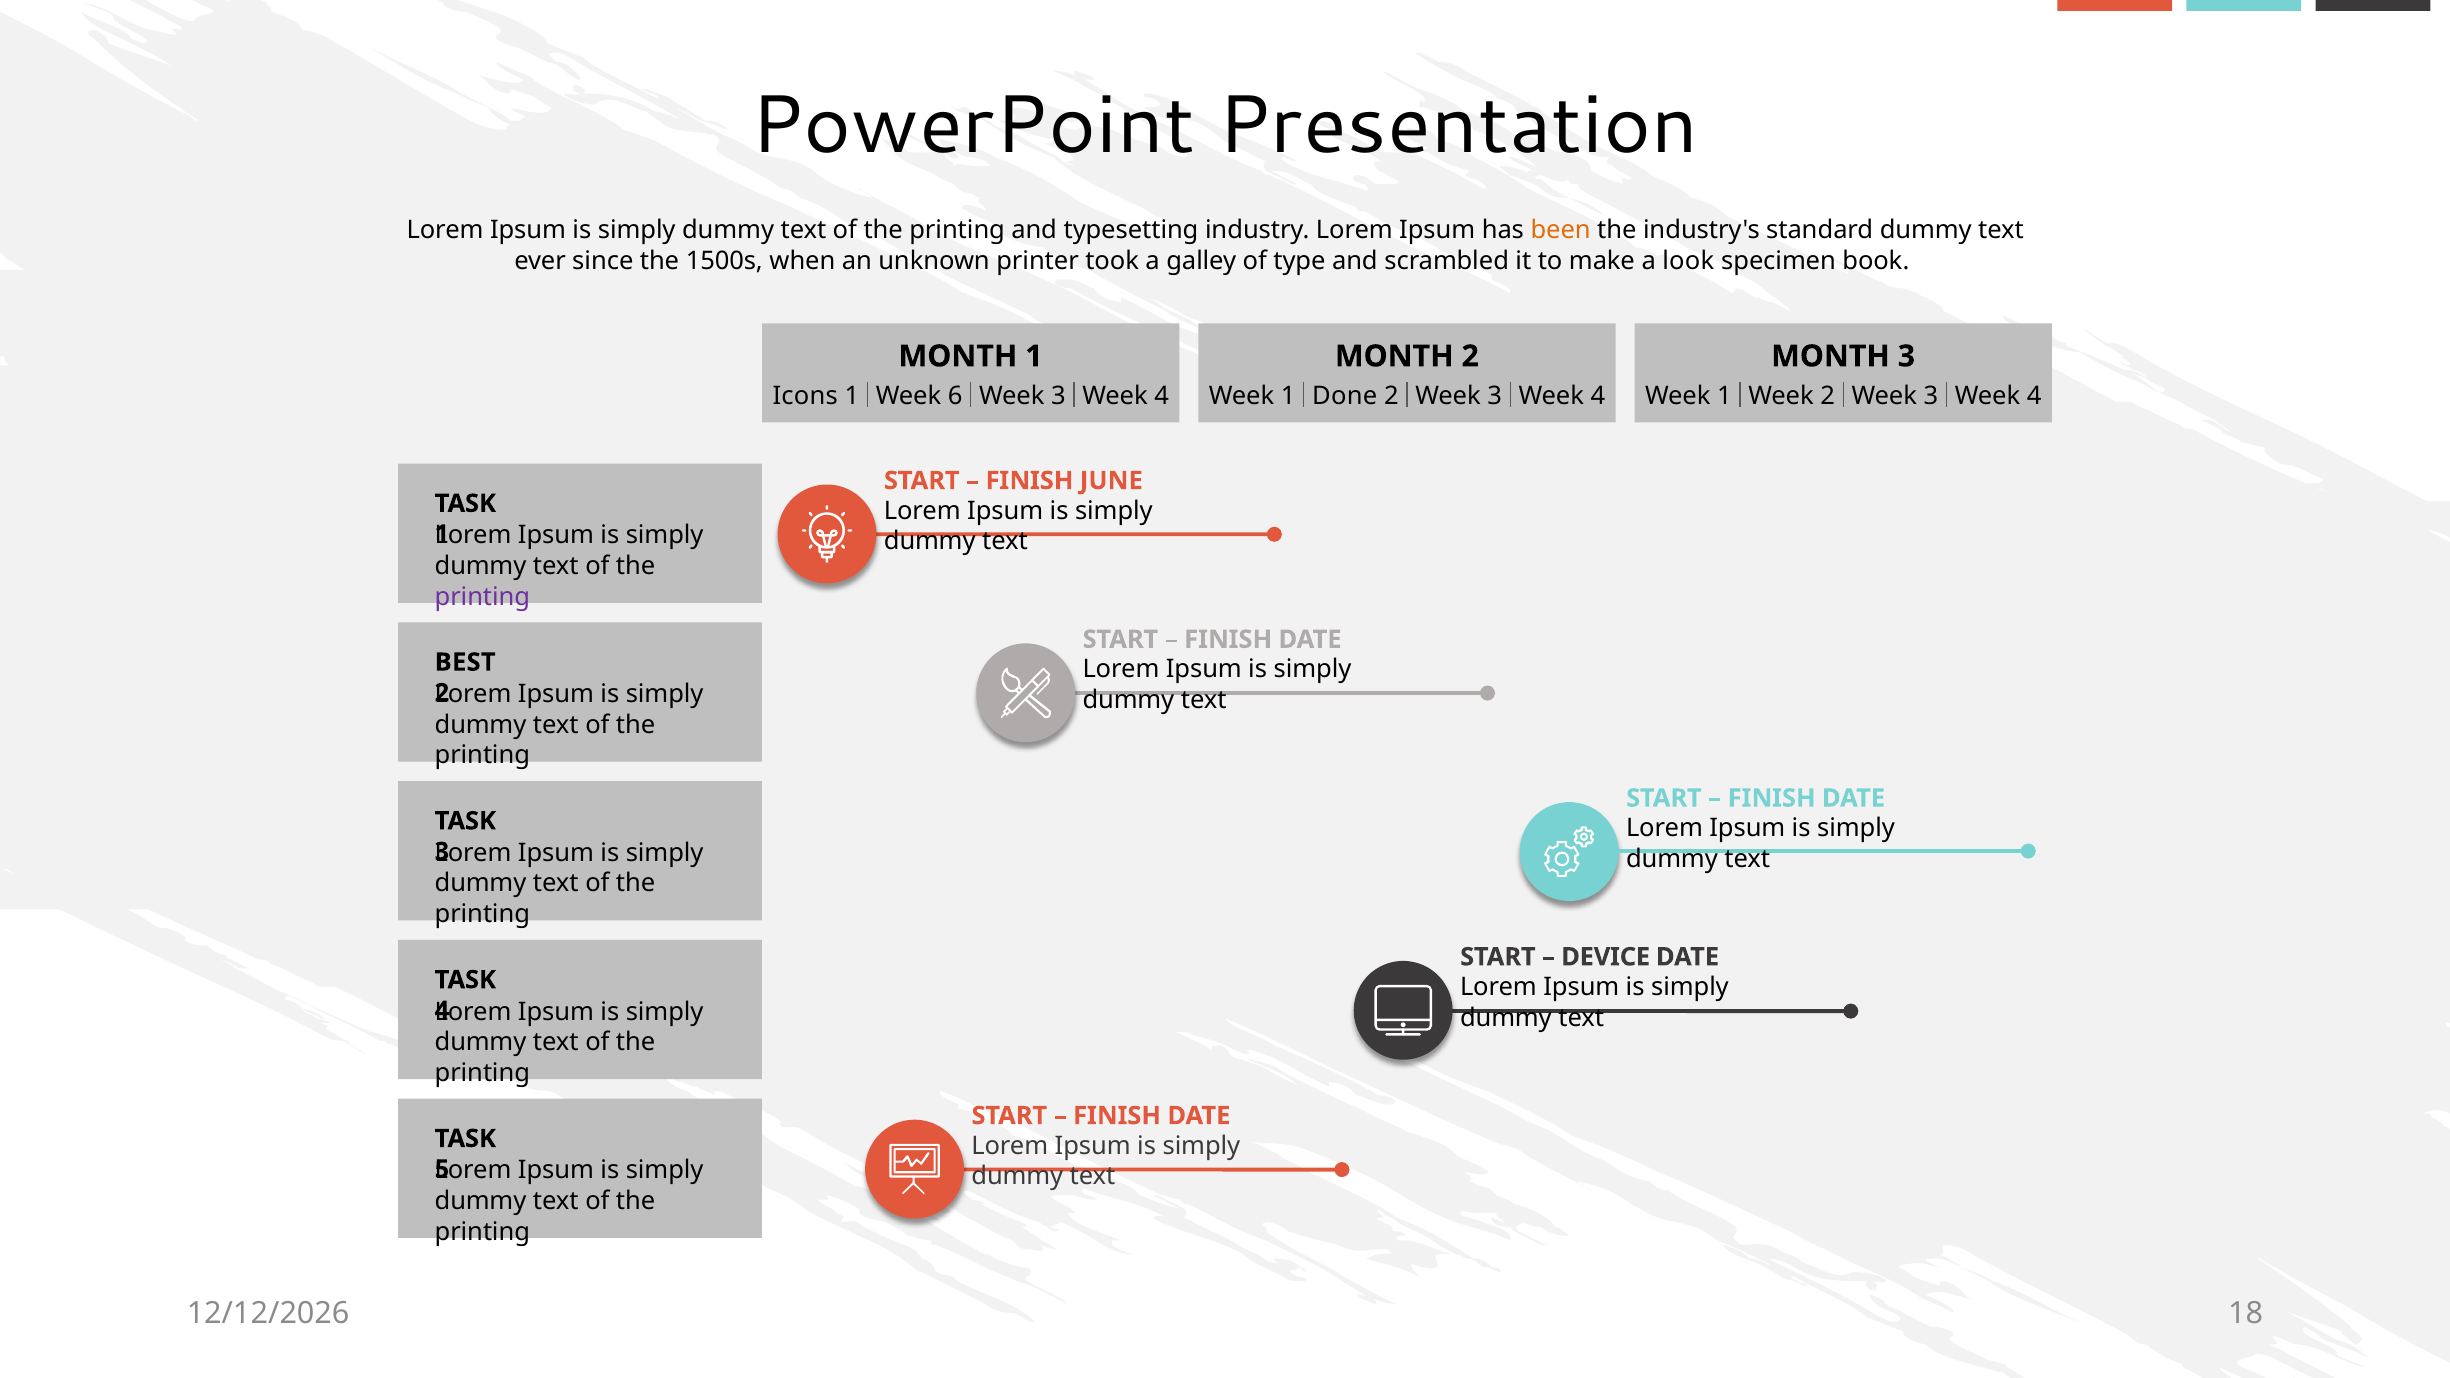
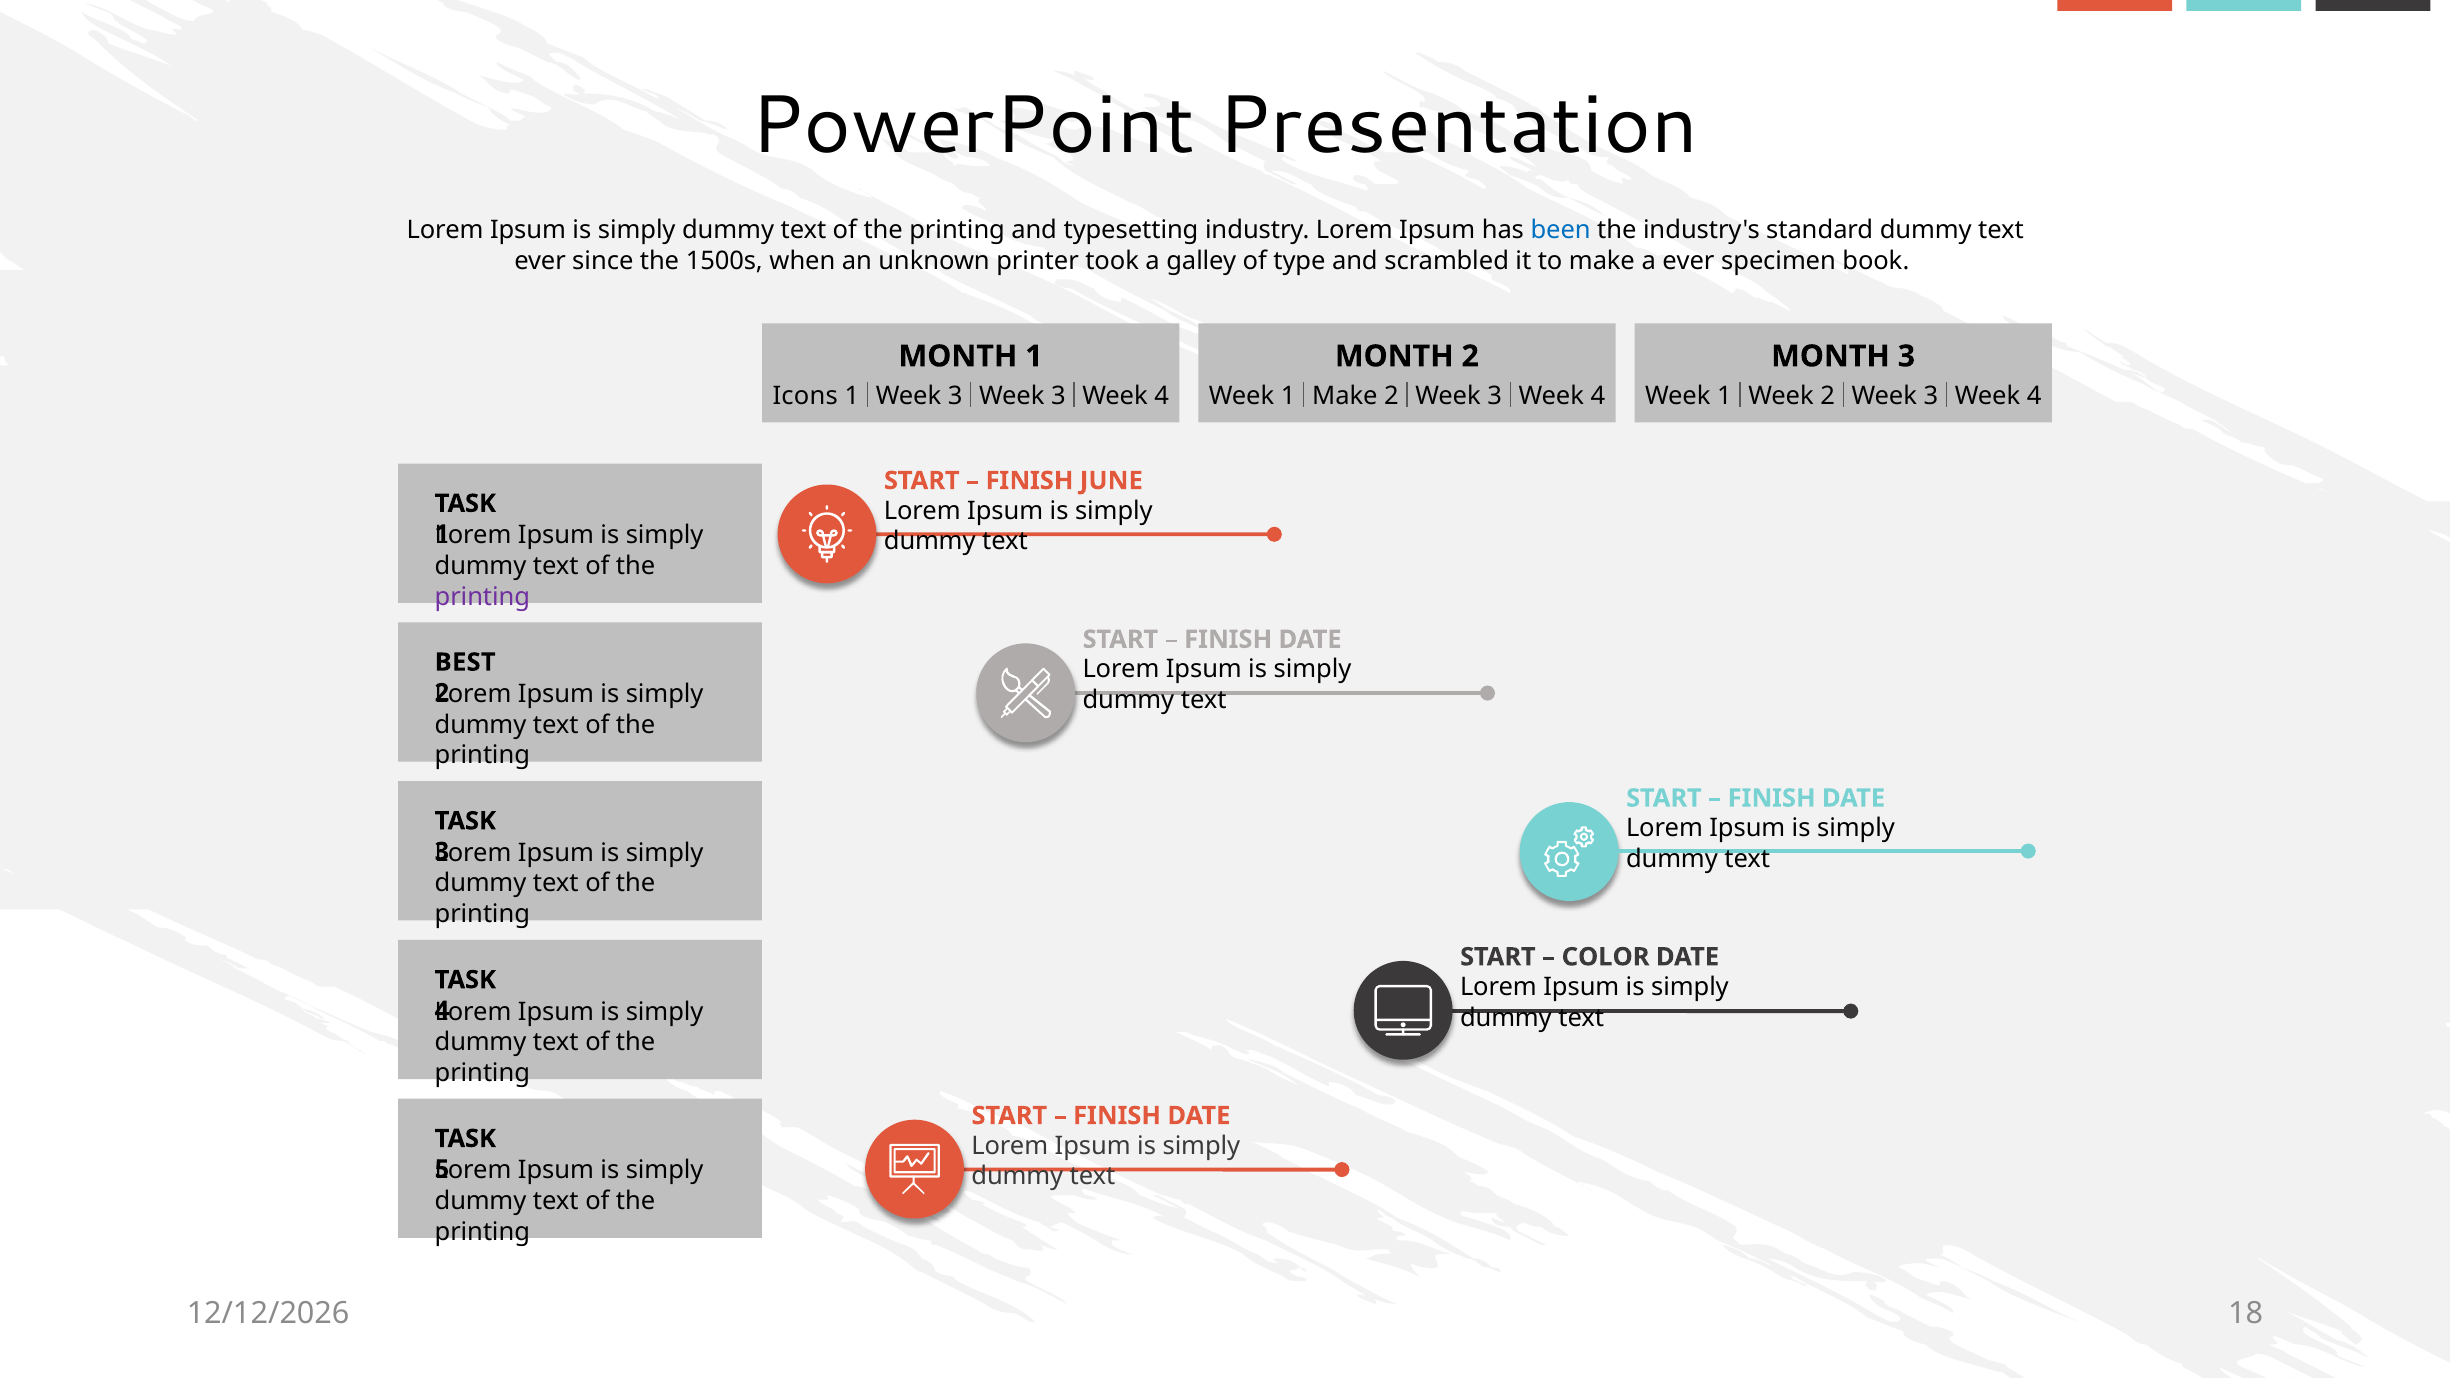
been colour: orange -> blue (1561, 230)
a look: look -> ever (1688, 261)
1 Week 6: 6 -> 3 (955, 396)
1 Done: Done -> Make (1345, 396)
DEVICE: DEVICE -> COLOR (1606, 957)
